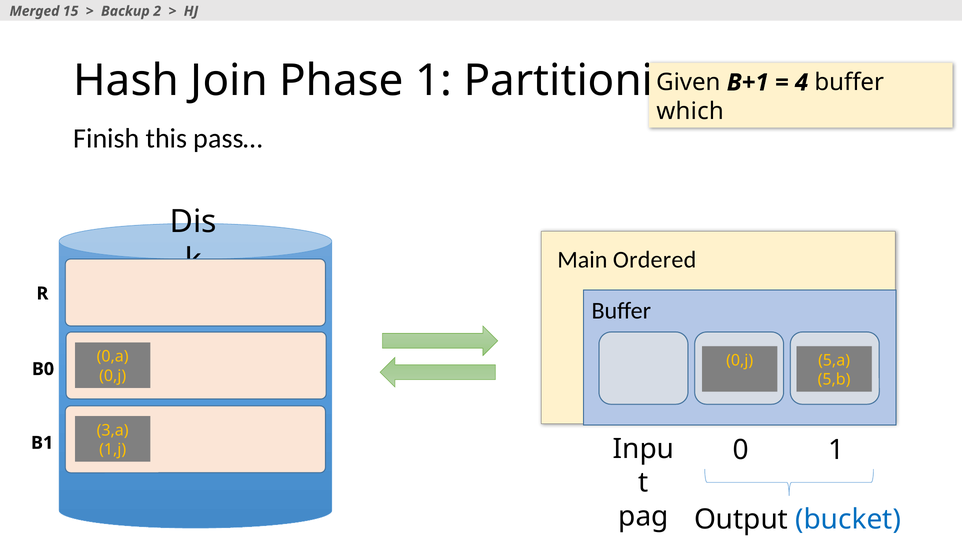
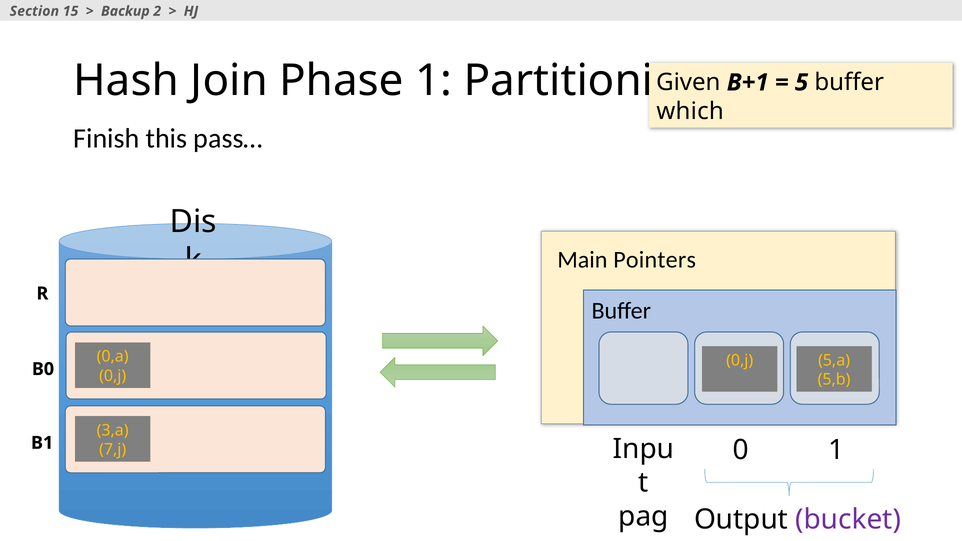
Merged: Merged -> Section (34, 11)
4: 4 -> 5 (802, 83)
Ordered: Ordered -> Pointers (655, 260)
1,j: 1,j -> 7,j (113, 450)
bucket colour: blue -> purple (848, 520)
